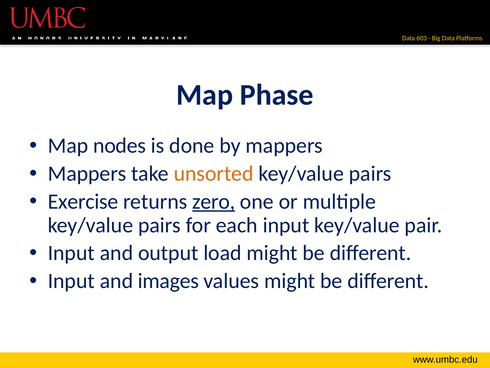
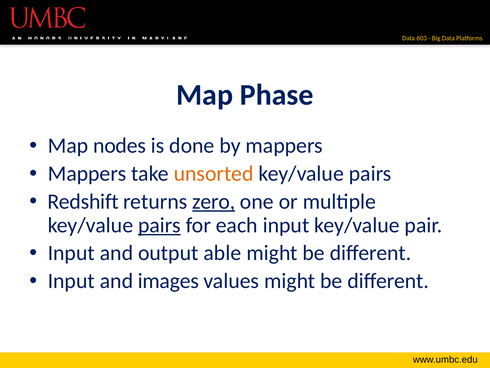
Exercise: Exercise -> Redshift (83, 201)
pairs underline: none -> present (159, 225)
load: load -> able (222, 253)
